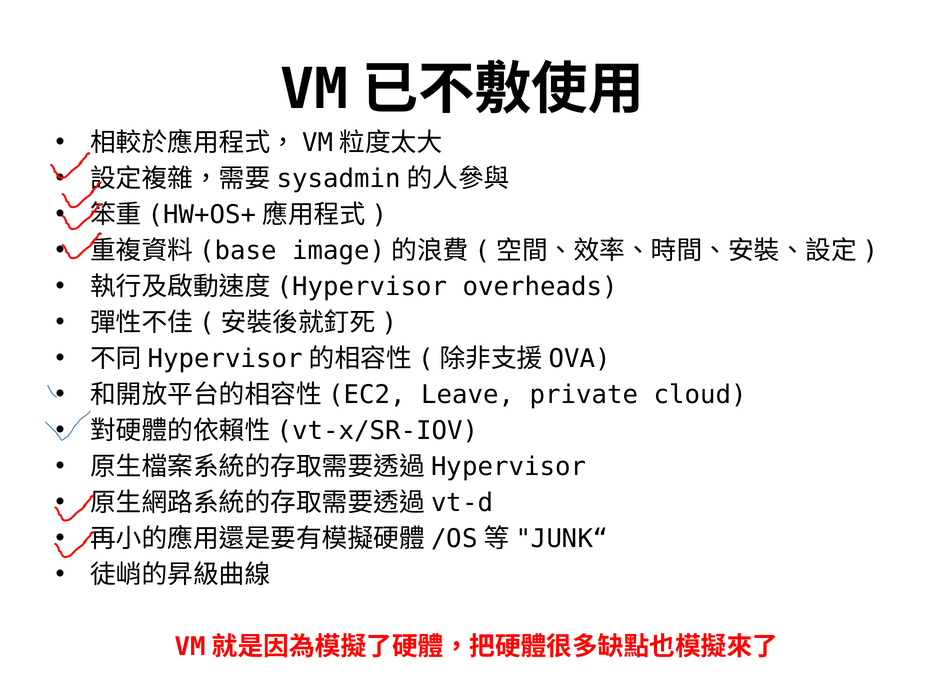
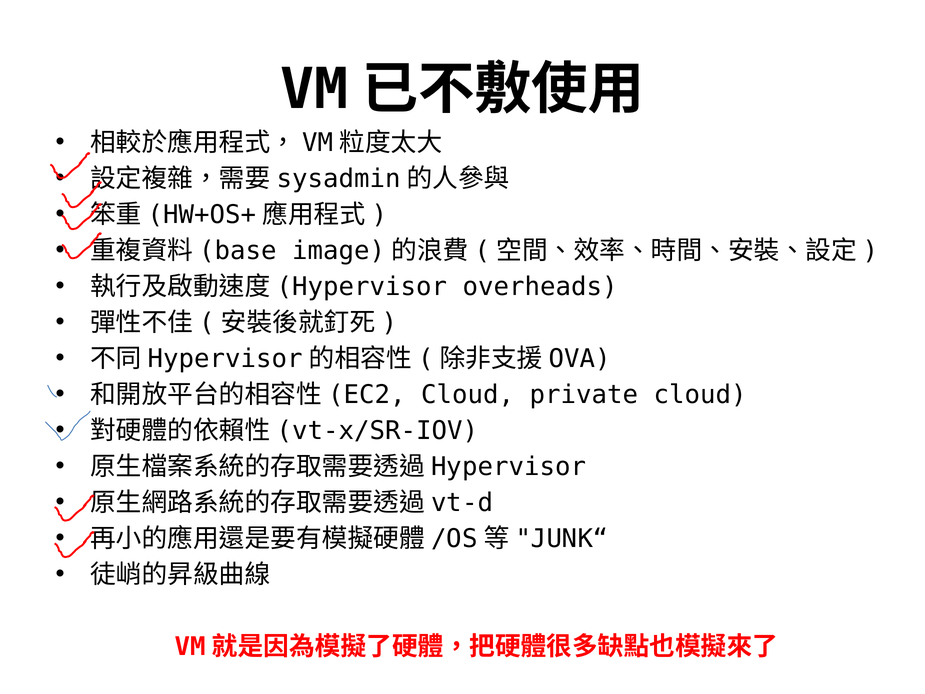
Leave: Leave -> Cloud (468, 395)
